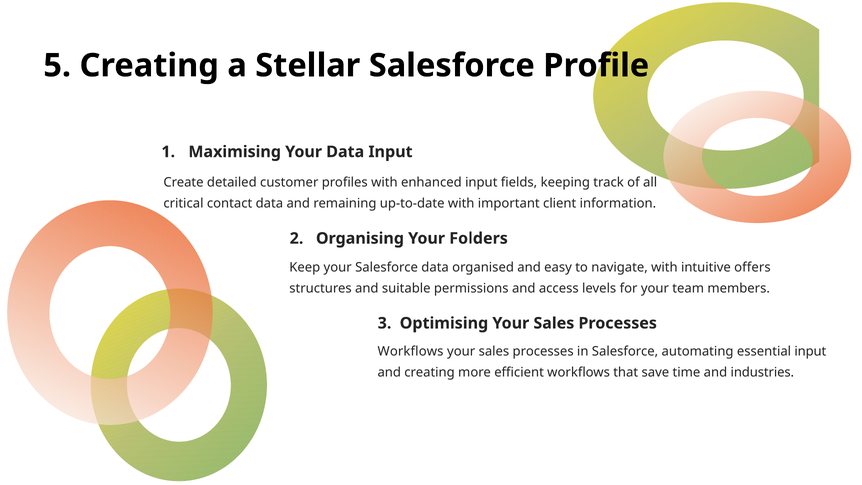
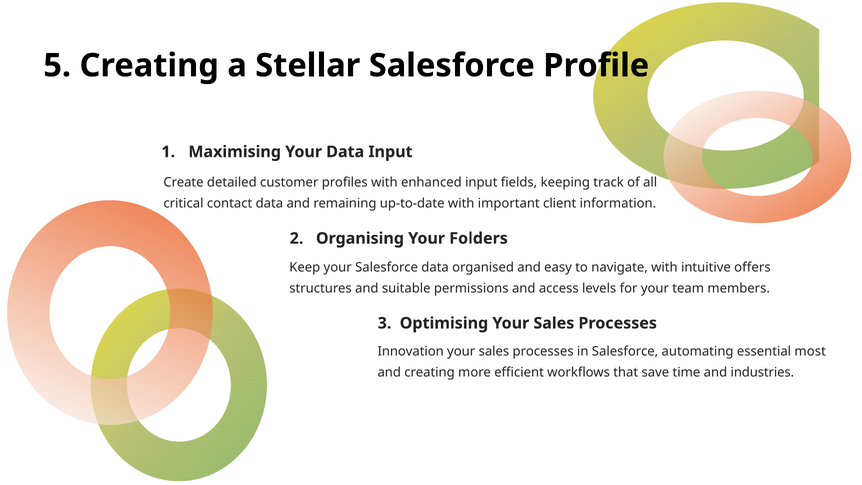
Workflows: Workflows -> Innovation (411, 351)
essential input: input -> most (810, 351)
